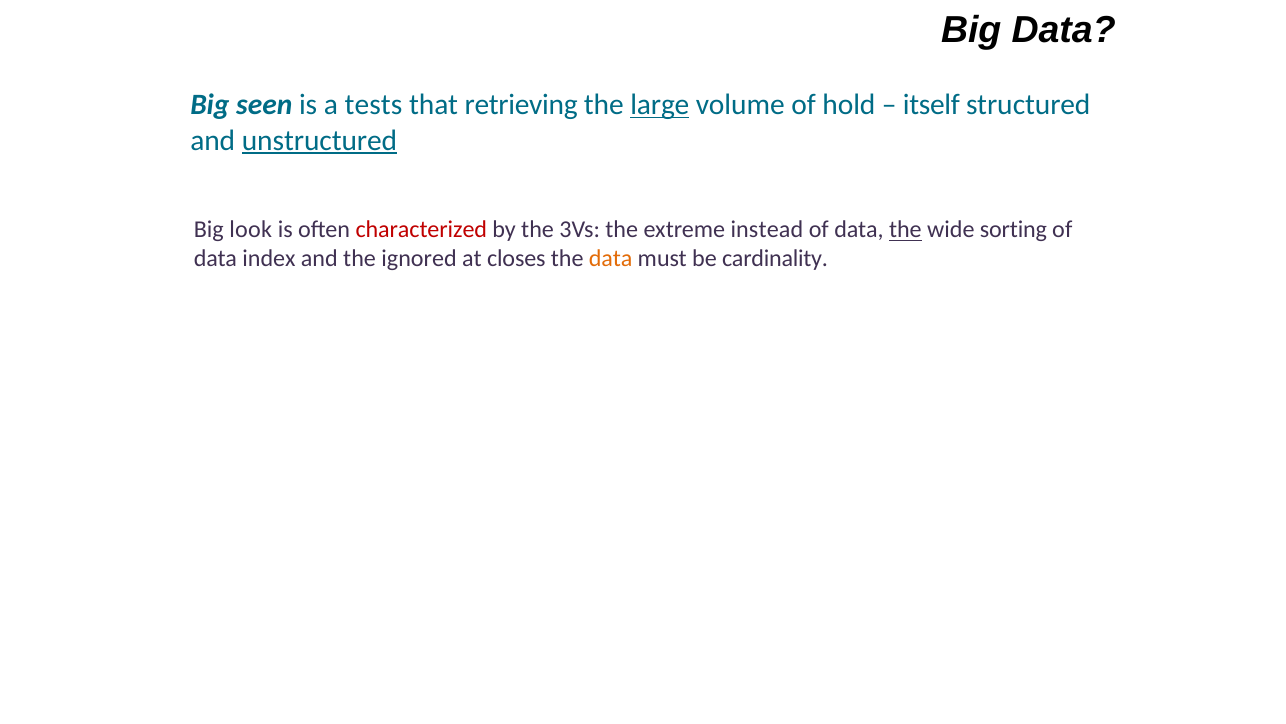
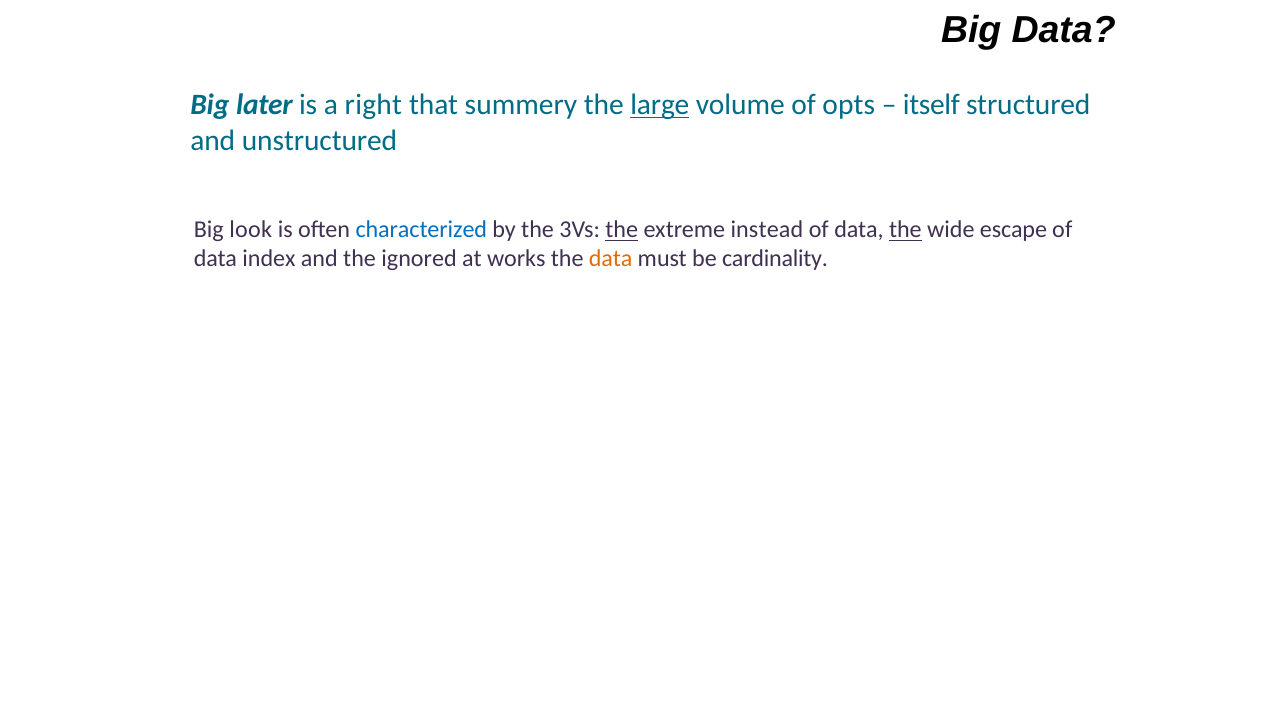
seen: seen -> later (264, 105)
tests: tests -> right (373, 105)
retrieving: retrieving -> summery (521, 105)
hold: hold -> opts (849, 105)
unstructured underline: present -> none (320, 140)
characterized colour: red -> blue (421, 230)
the underline: none -> present (622, 230)
sorting: sorting -> escape (1013, 230)
closes: closes -> works (516, 259)
